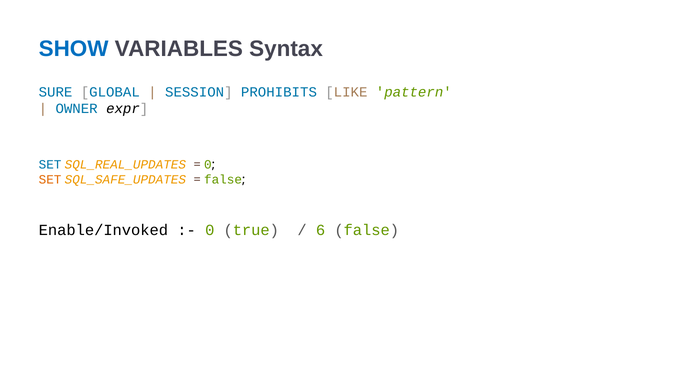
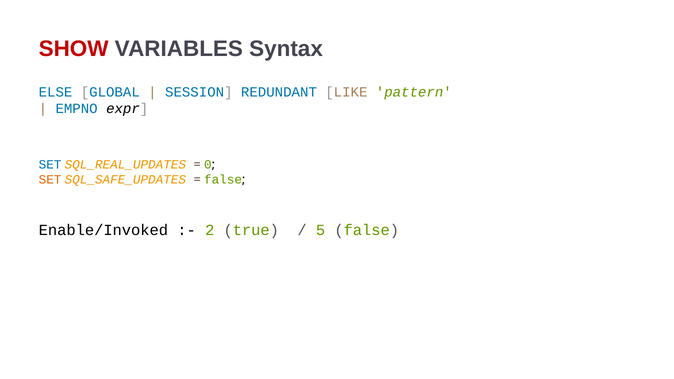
SHOW colour: blue -> red (74, 49)
SURE: SURE -> ELSE (56, 92)
PROHIBITS: PROHIBITS -> REDUNDANT (279, 92)
OWNER: OWNER -> EMPNO (77, 109)
0: 0 -> 2 (210, 230)
6: 6 -> 5 (321, 230)
